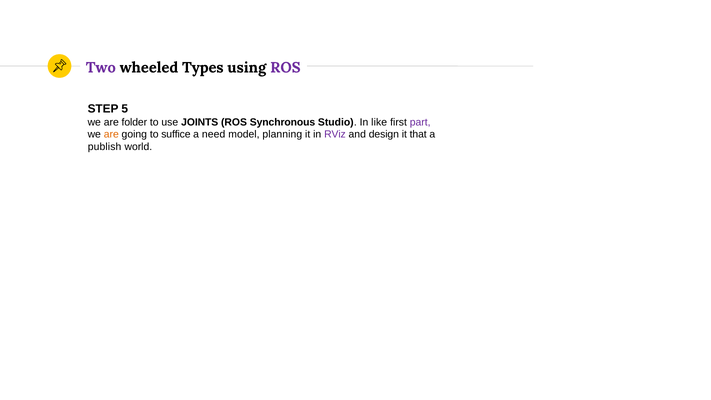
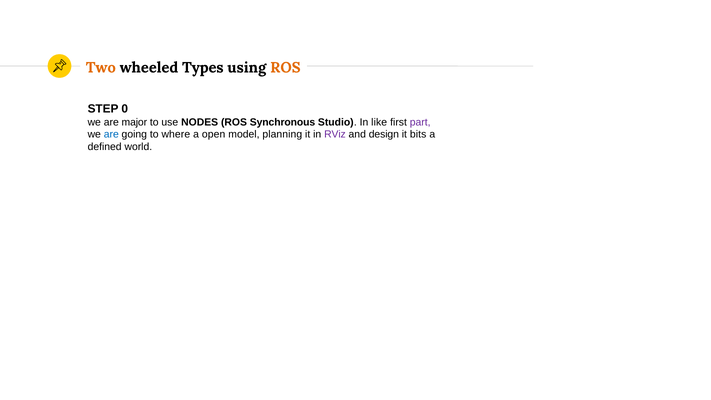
Two colour: purple -> orange (101, 68)
ROS colour: purple -> orange (285, 68)
5: 5 -> 0 (125, 109)
folder: folder -> major (134, 122)
JOINTS: JOINTS -> NODES (200, 122)
are colour: orange -> blue (111, 135)
suffice: suffice -> where (176, 135)
need: need -> open (214, 135)
that: that -> bits (418, 135)
publish: publish -> defined (105, 147)
